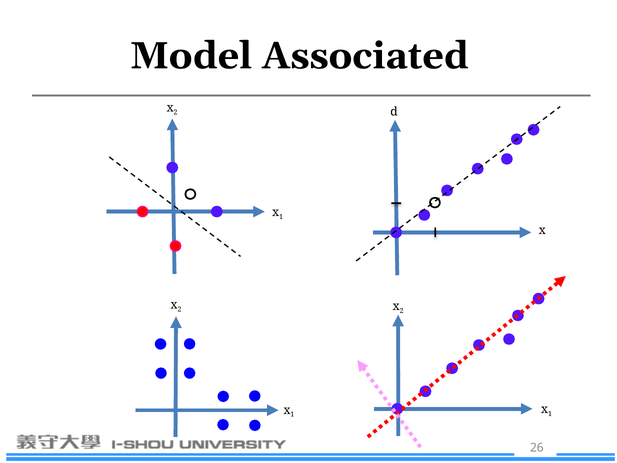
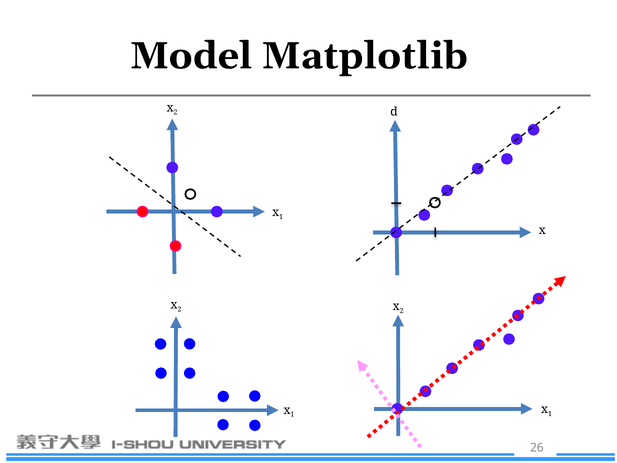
Associated: Associated -> Matplotlib (365, 56)
